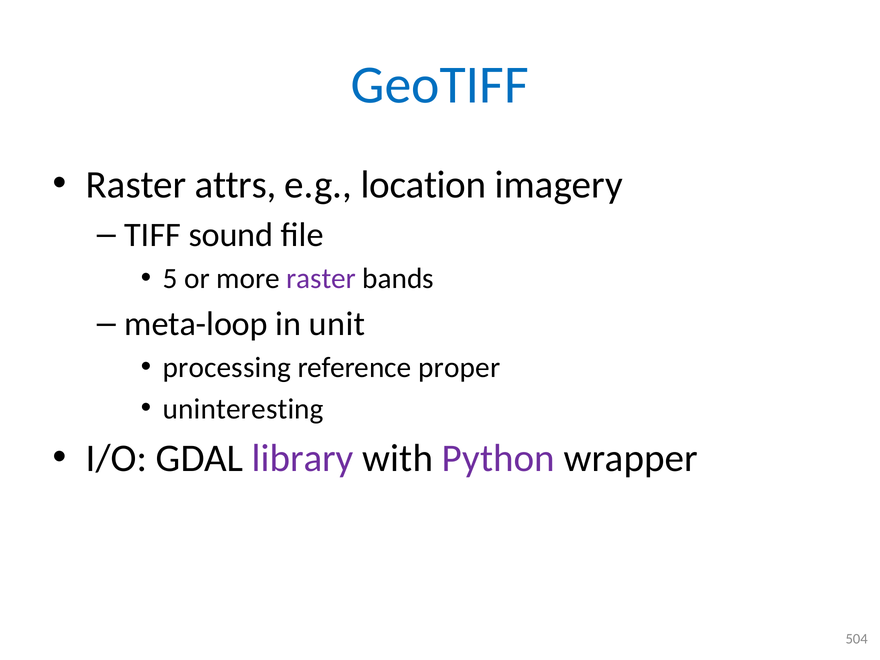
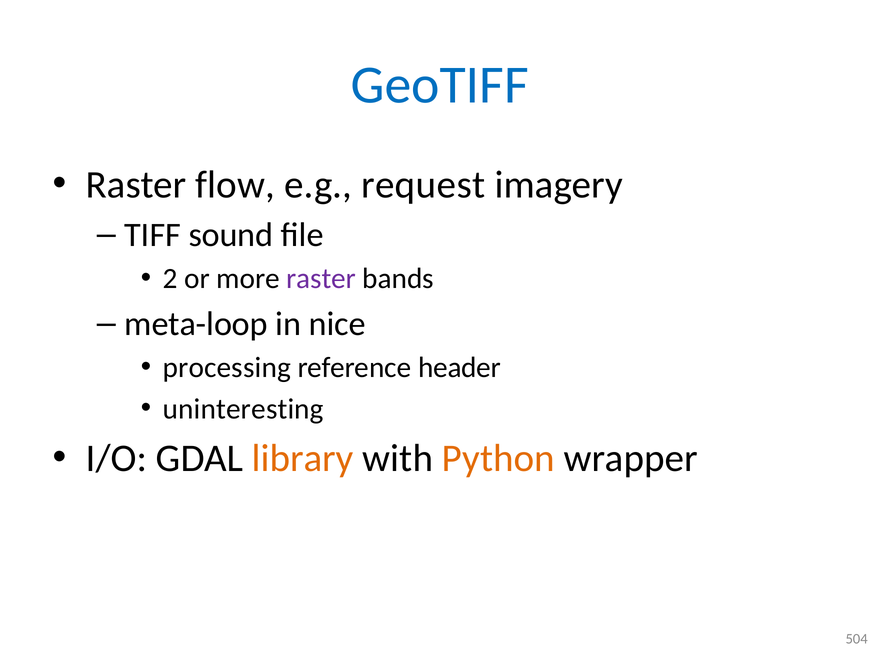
attrs: attrs -> flow (235, 185)
location: location -> request (423, 185)
5: 5 -> 2 (170, 279)
unit: unit -> nice (337, 324)
proper: proper -> header (460, 368)
library colour: purple -> orange (303, 458)
Python colour: purple -> orange (499, 458)
